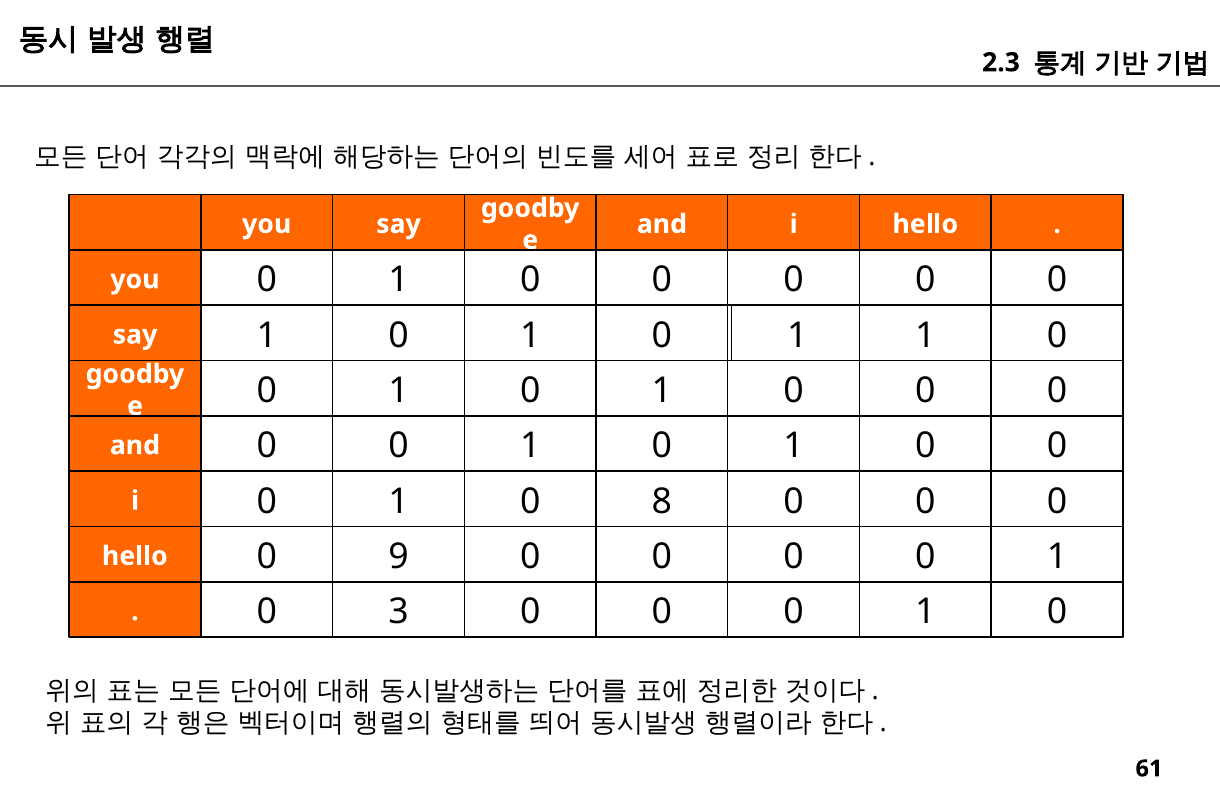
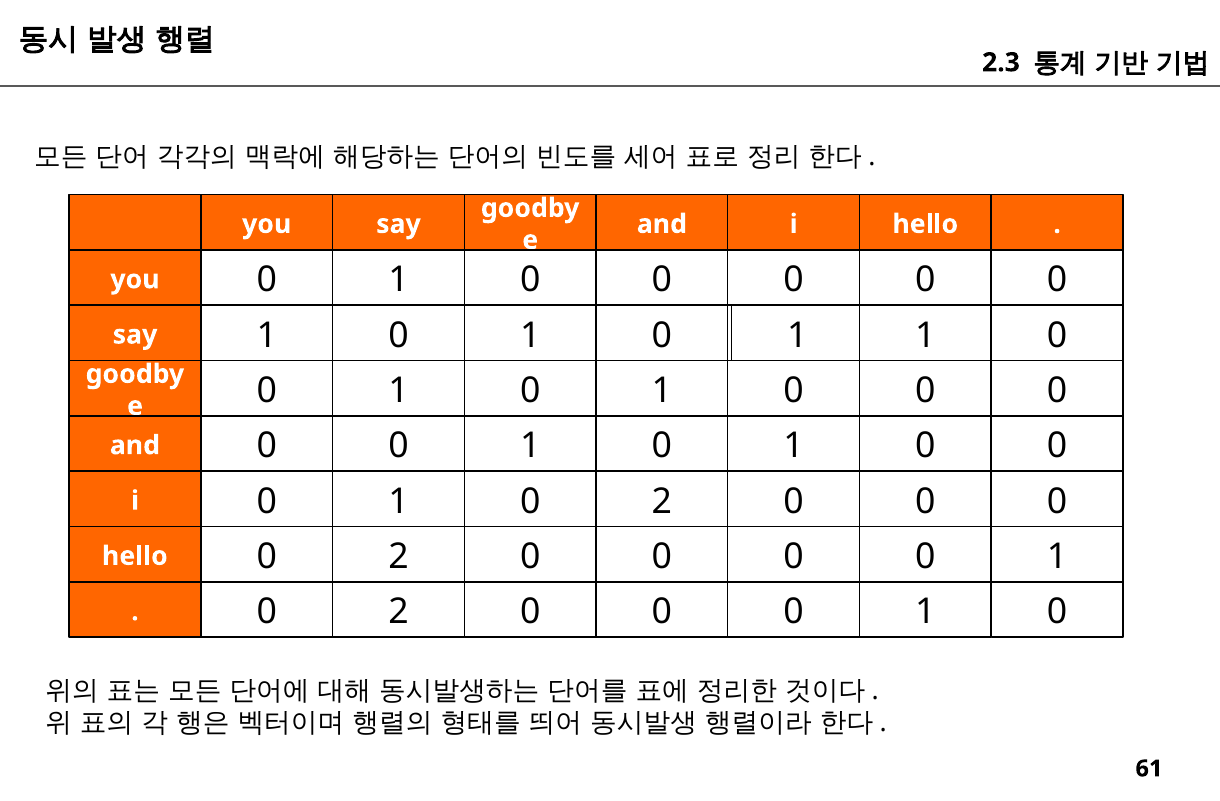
1 0 8: 8 -> 2 (662, 502)
hello 0 9: 9 -> 2 (398, 557)
3: 3 -> 2 (398, 612)
